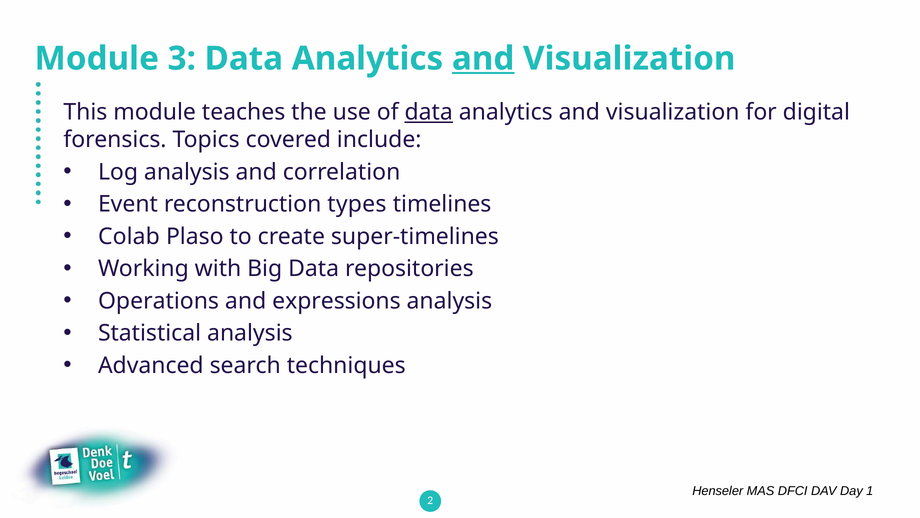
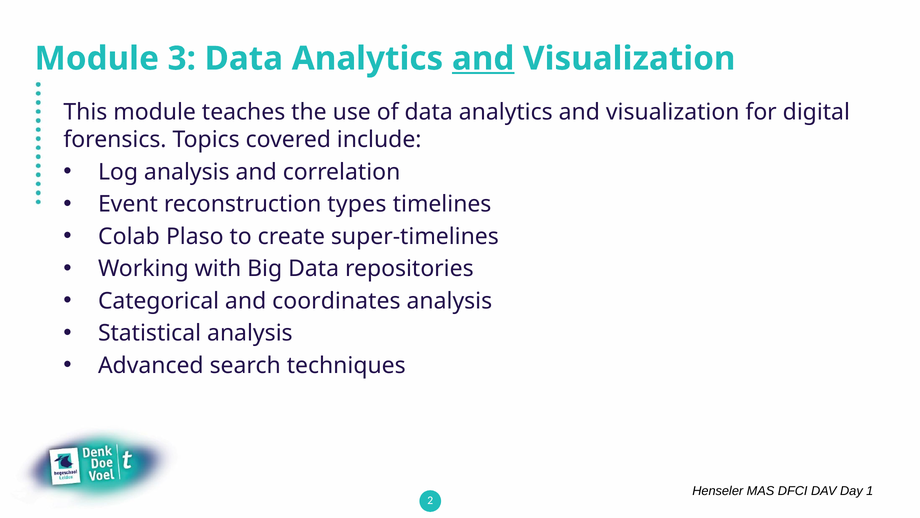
data underline: present -> none (429, 112)
Operations: Operations -> Categorical (159, 301)
expressions: expressions -> coordinates (336, 301)
